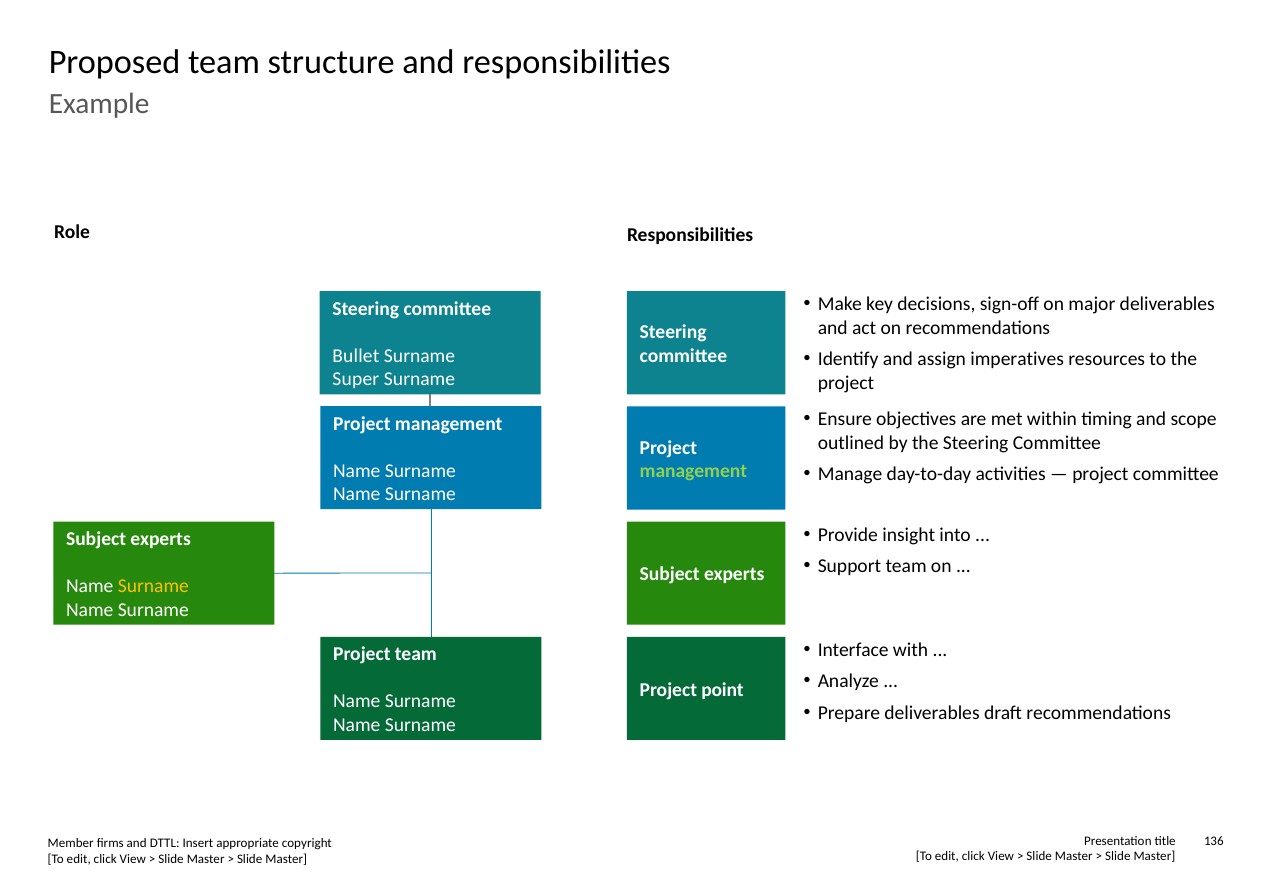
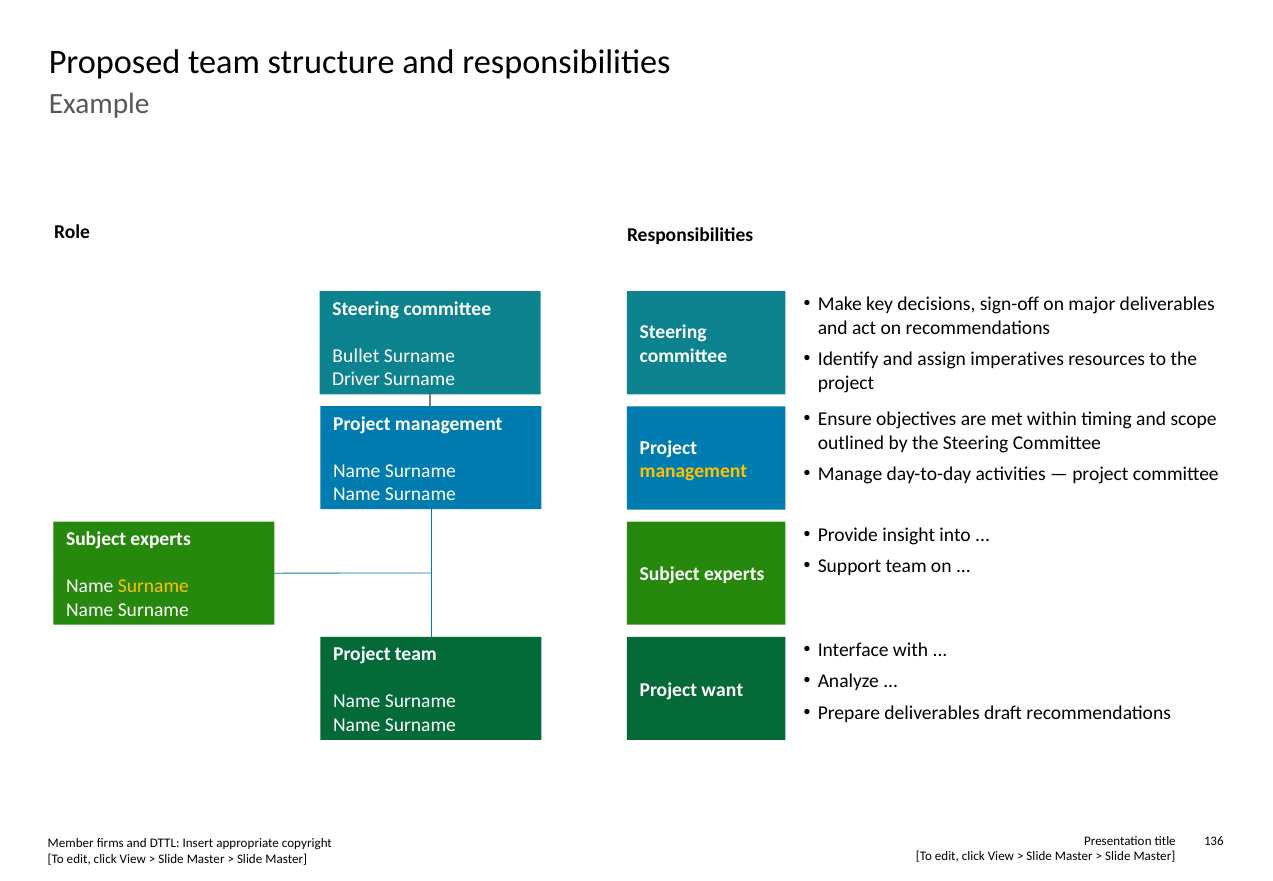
Super: Super -> Driver (356, 380)
management colour: light green -> yellow (693, 471)
point: point -> want (722, 690)
